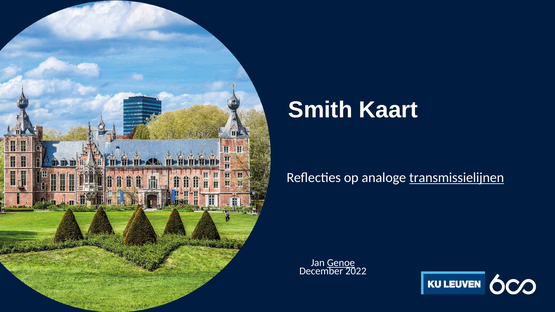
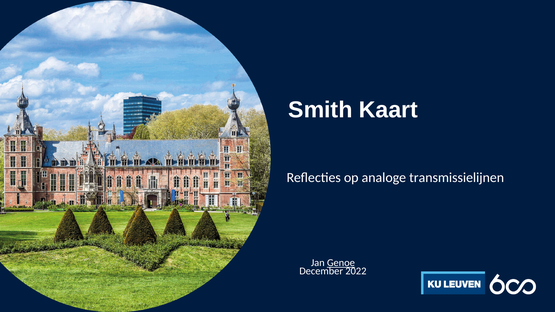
transmissielijnen underline: present -> none (457, 178)
